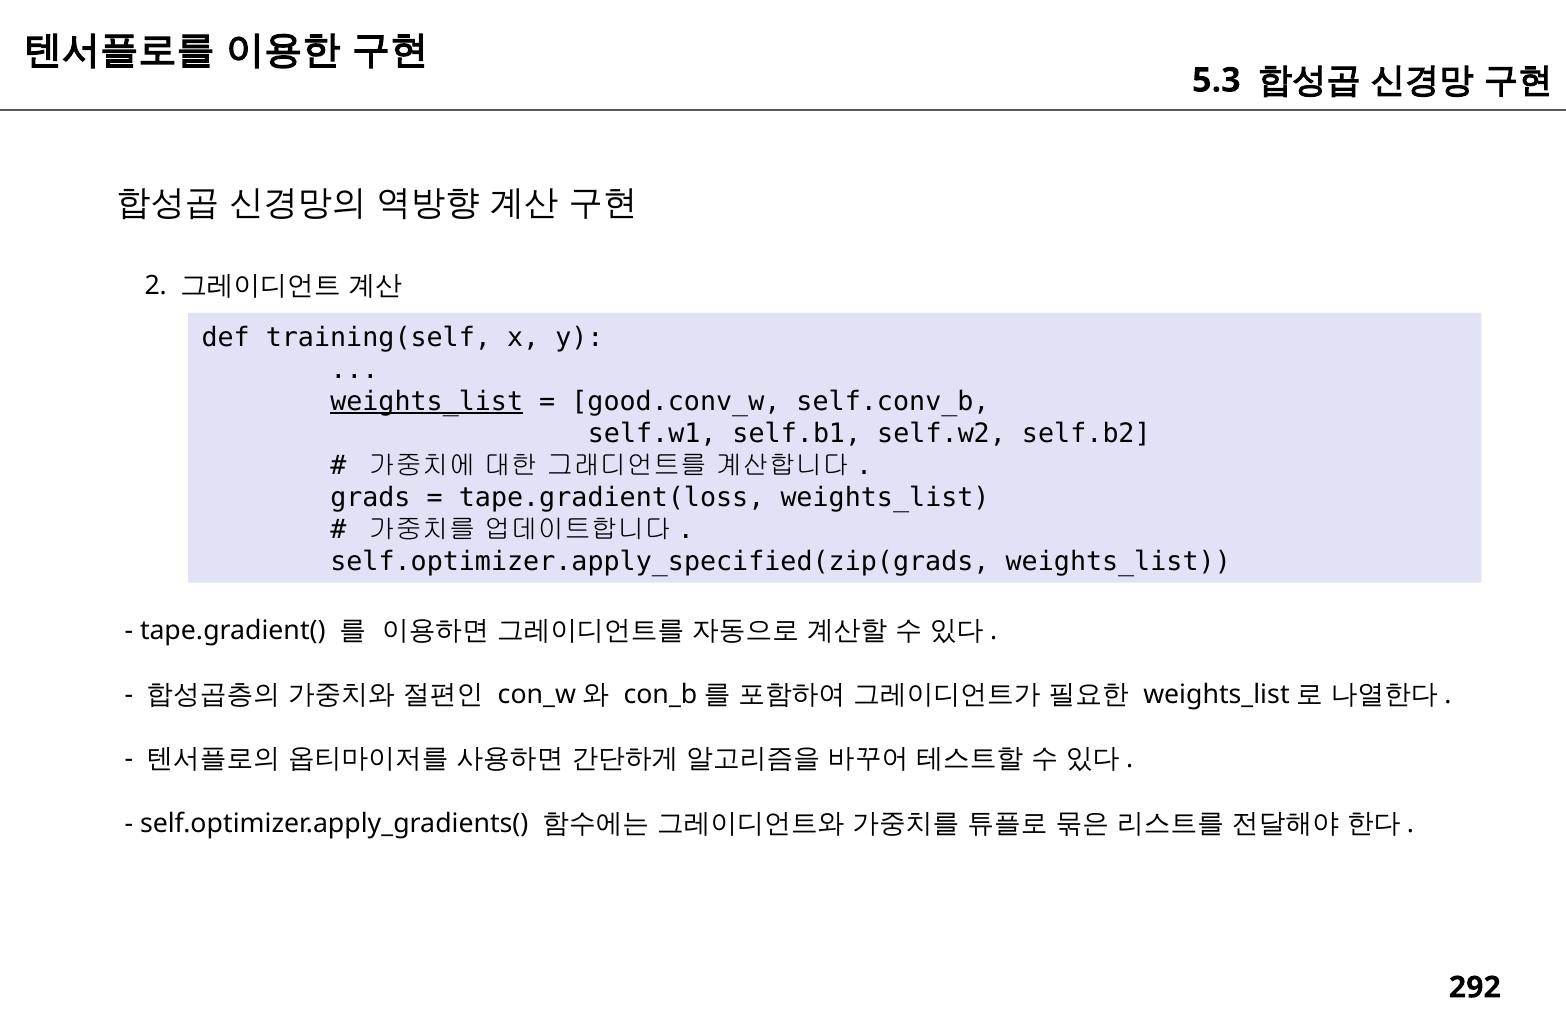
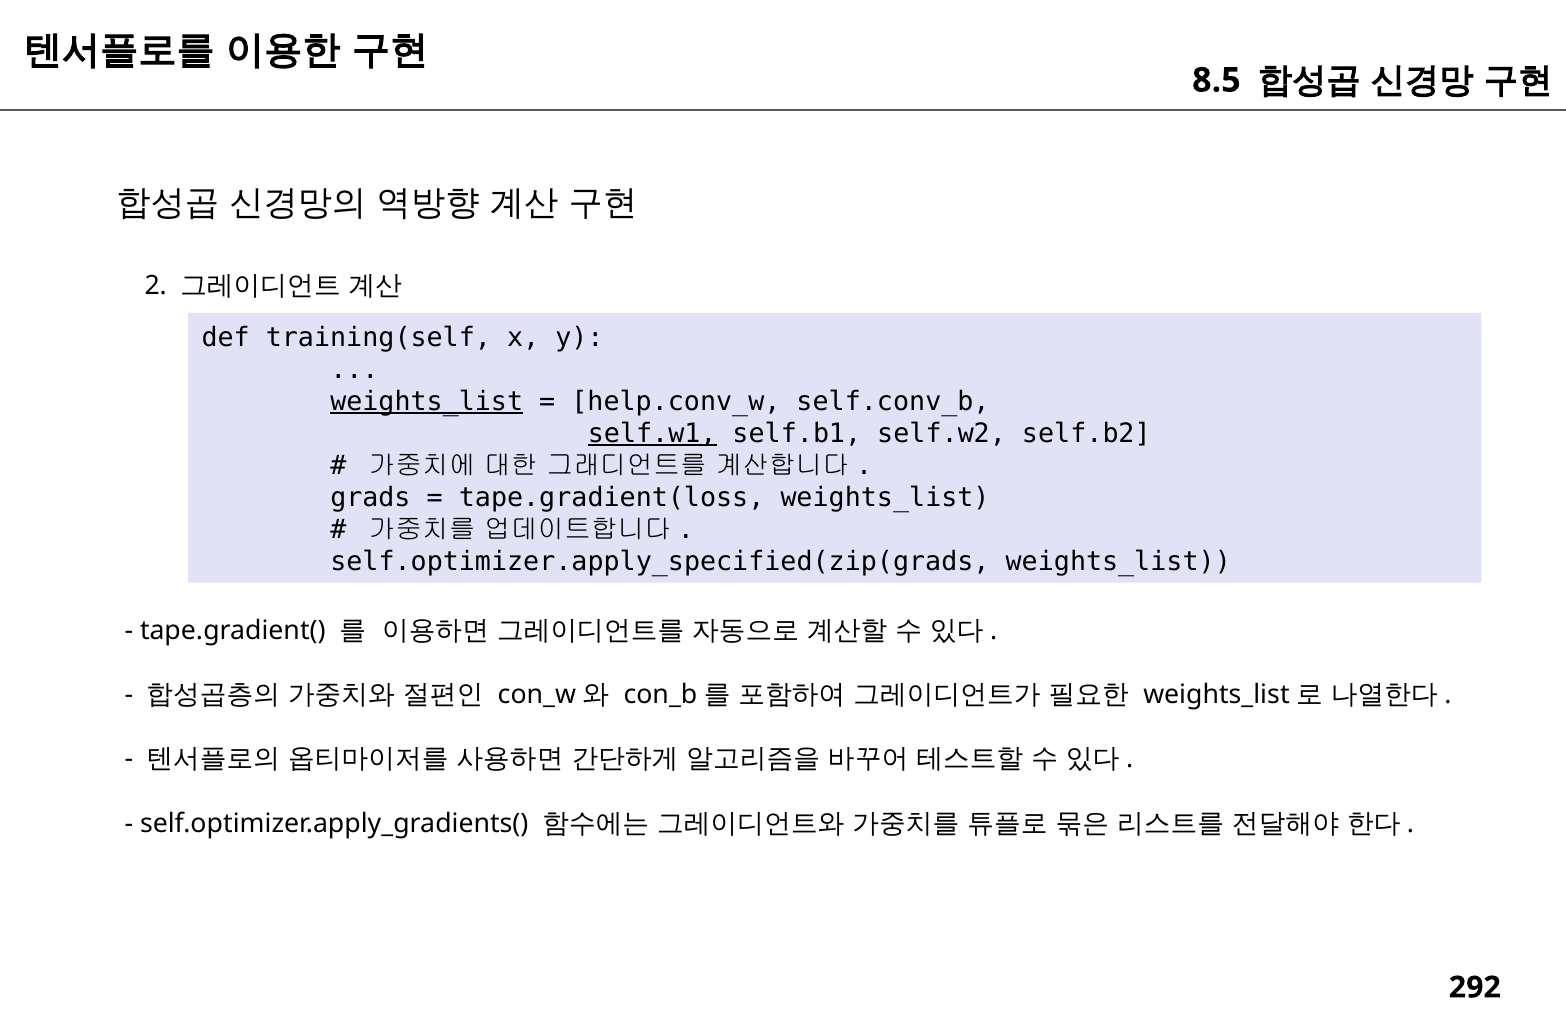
5.3: 5.3 -> 8.5 (1216, 80)
good.conv_w: good.conv_w -> help.conv_w (676, 401)
self.w1 underline: none -> present (652, 433)
